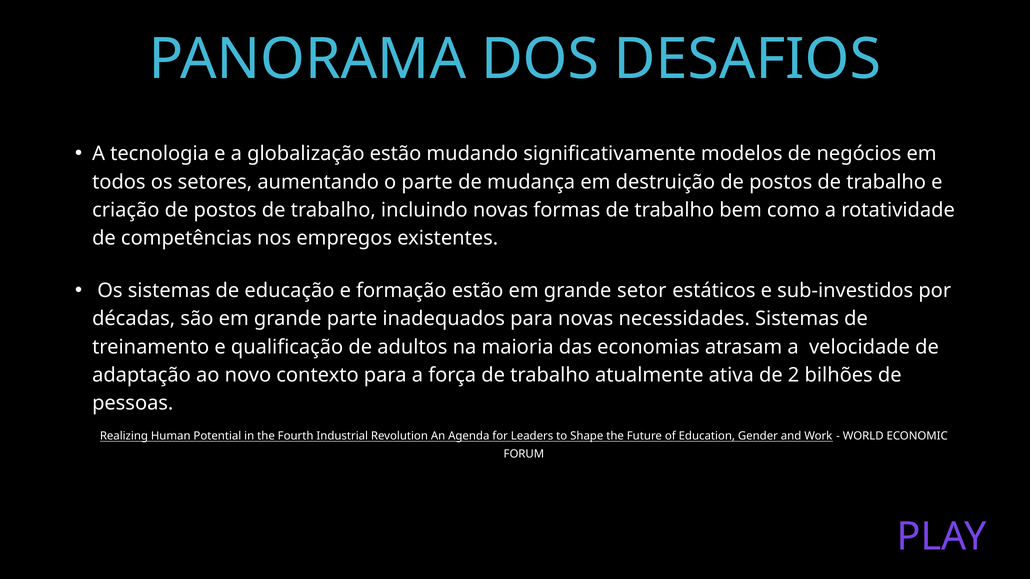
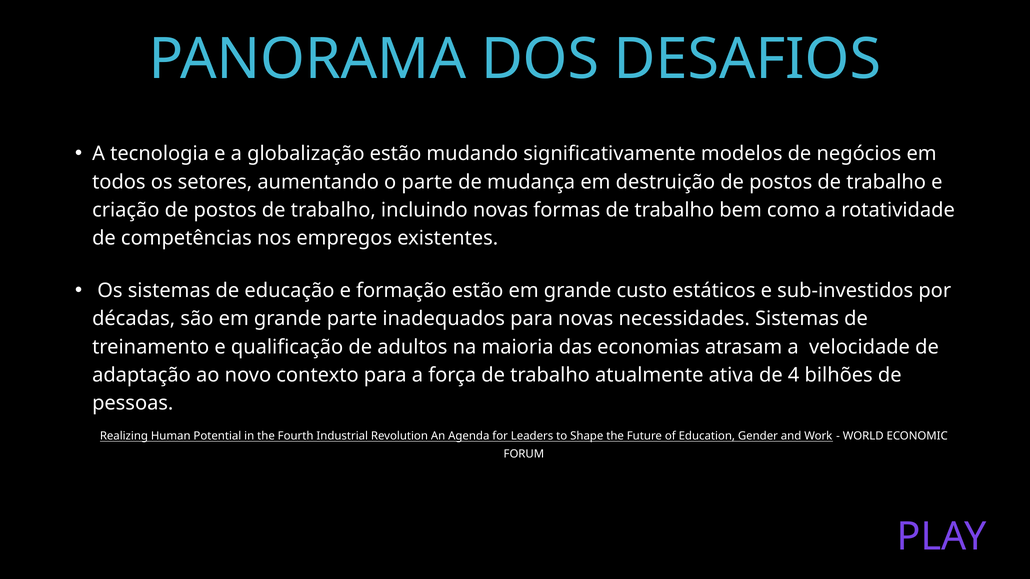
setor: setor -> custo (642, 291)
2: 2 -> 4 (794, 375)
